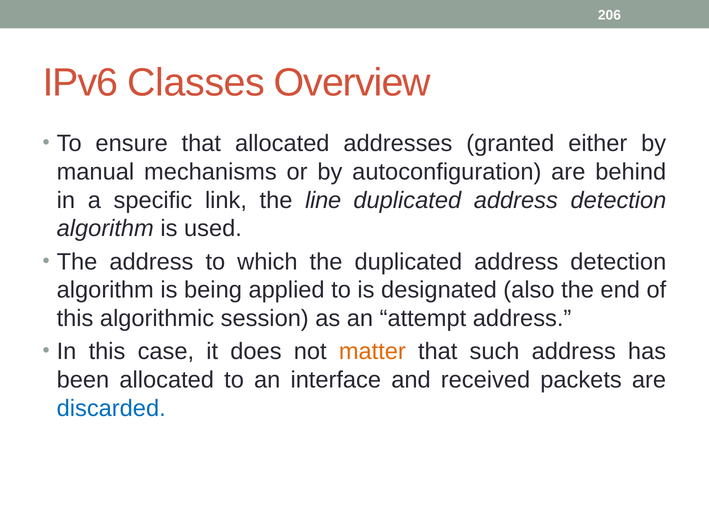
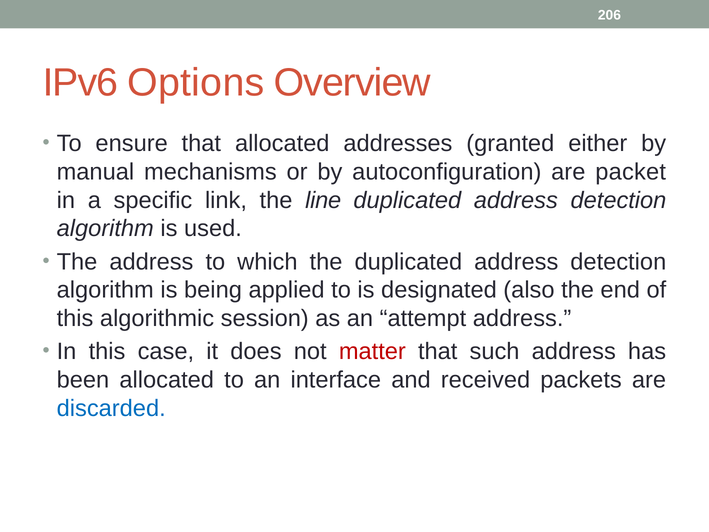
Classes: Classes -> Options (196, 83)
behind: behind -> packet (631, 172)
matter colour: orange -> red (372, 351)
